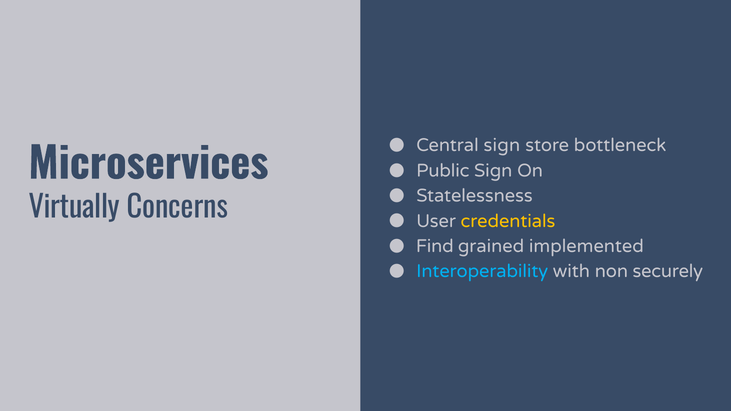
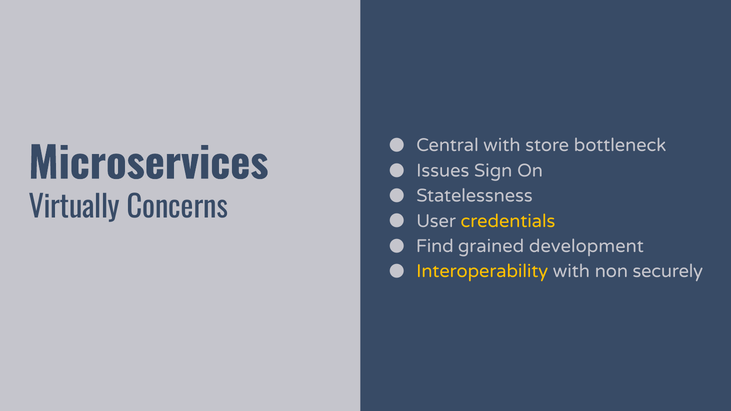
Central sign: sign -> with (502, 145)
Public: Public -> Issues (443, 171)
implemented: implemented -> development (586, 246)
Interoperability colour: light blue -> yellow (482, 272)
